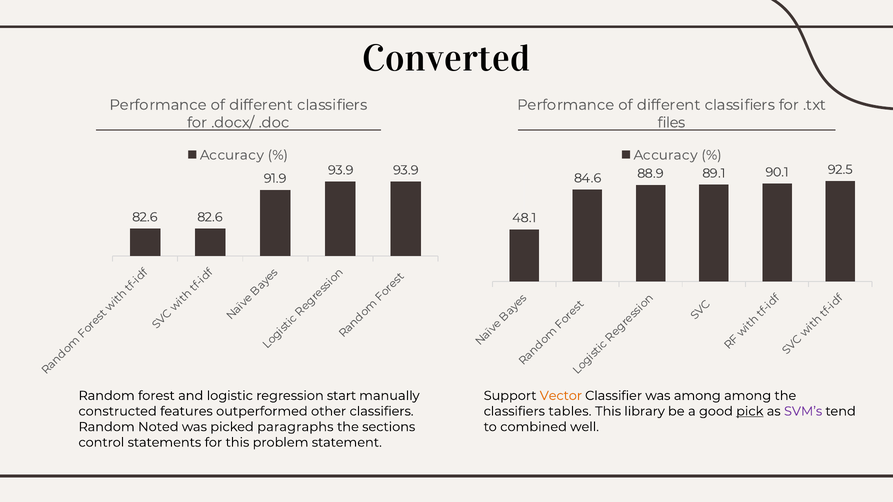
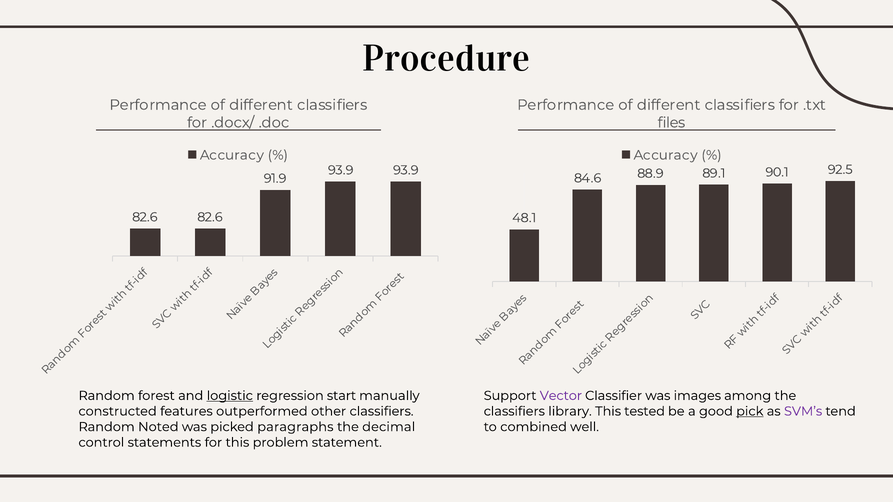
Converted: Converted -> Procedure (446, 59)
logistic underline: none -> present (230, 396)
Vector colour: orange -> purple (561, 396)
was among: among -> images (697, 396)
tables: tables -> library (570, 412)
library: library -> tested (645, 412)
sections: sections -> decimal (389, 427)
